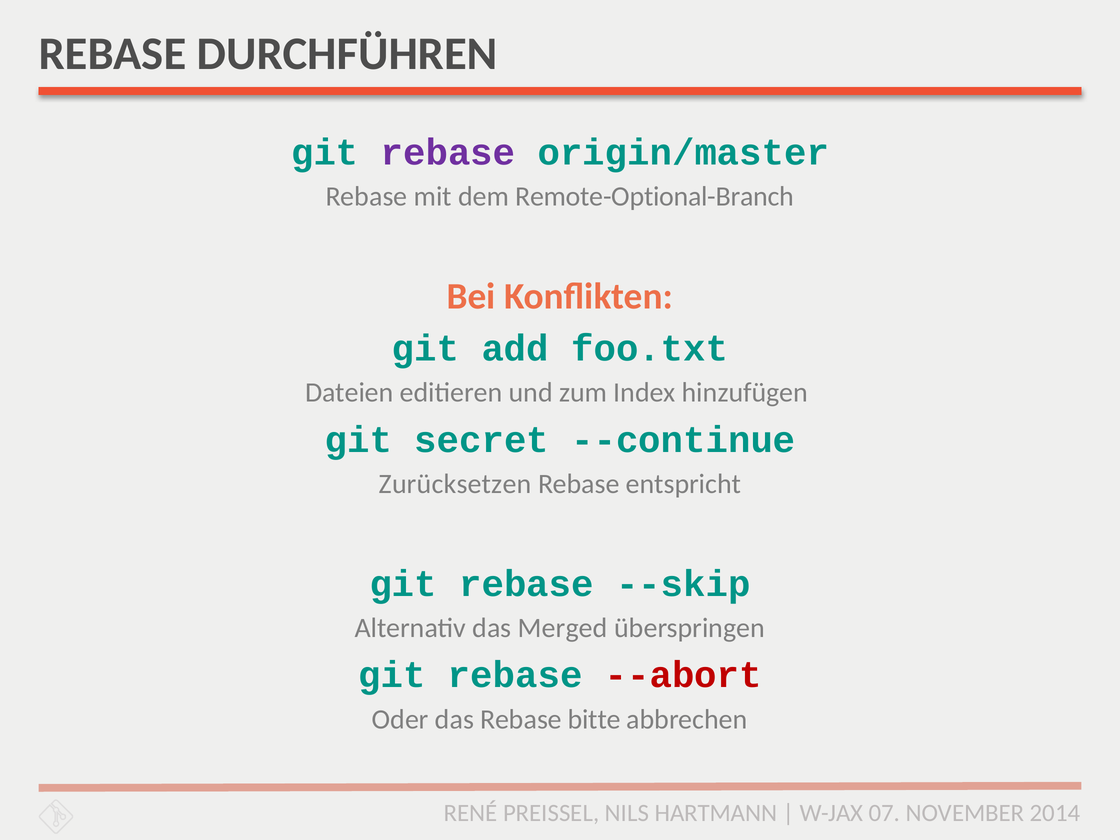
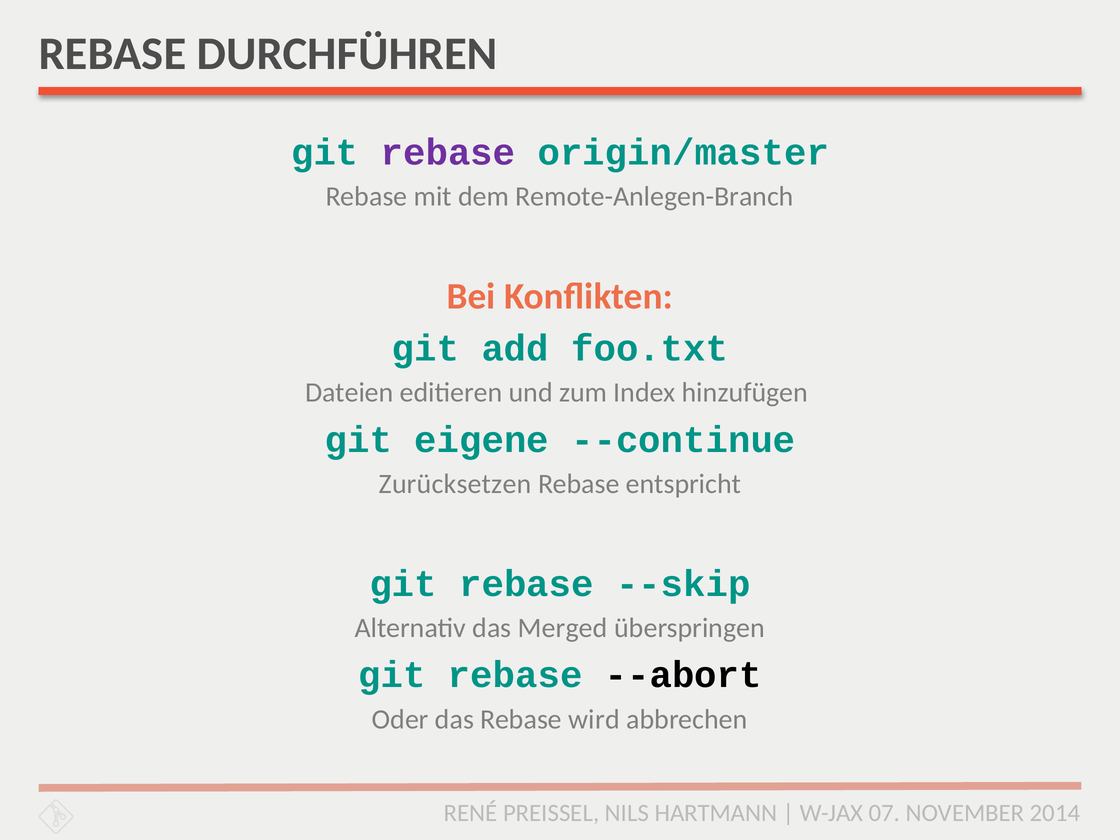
Remote-Optional-Branch: Remote-Optional-Branch -> Remote-Anlegen-Branch (654, 197)
secret: secret -> eigene (482, 440)
--abort colour: red -> black (683, 675)
bitte: bitte -> wird (594, 719)
